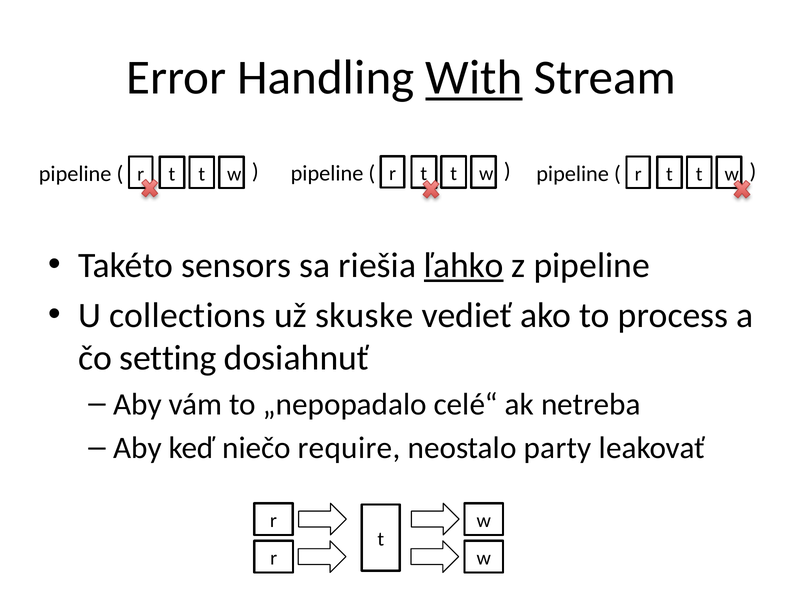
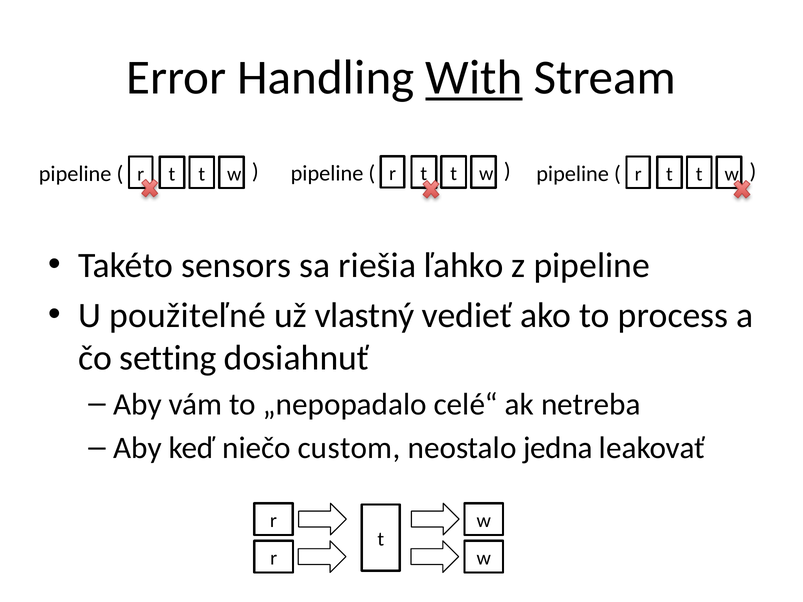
ľahko underline: present -> none (464, 266)
collections: collections -> použiteľné (187, 316)
skuske: skuske -> vlastný (365, 316)
require: require -> custom (349, 448)
party: party -> jedna (558, 448)
